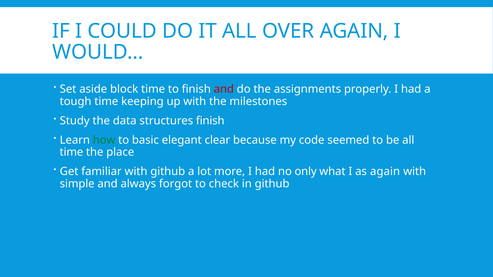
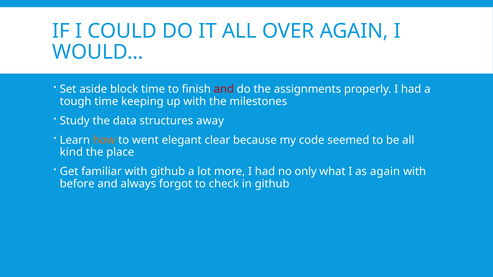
structures finish: finish -> away (210, 121)
how colour: green -> orange (104, 140)
basic: basic -> went (145, 140)
time: time -> kind (71, 152)
simple: simple -> before (77, 184)
